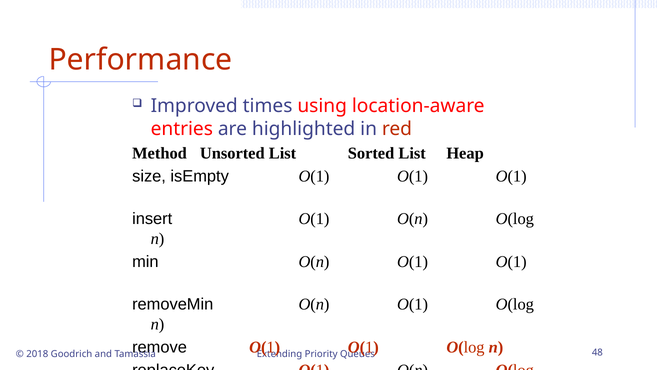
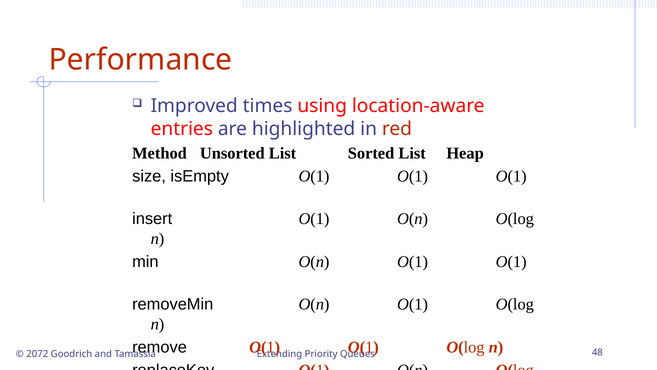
2018: 2018 -> 2072 (37, 354)
